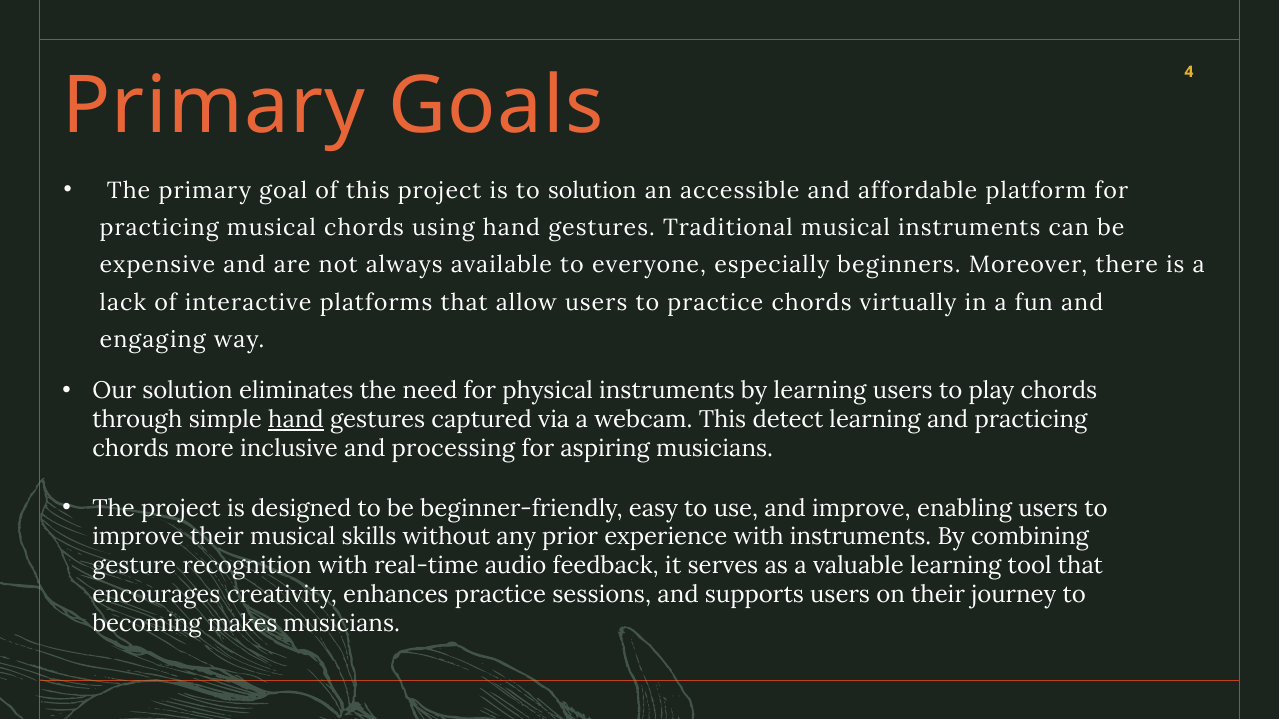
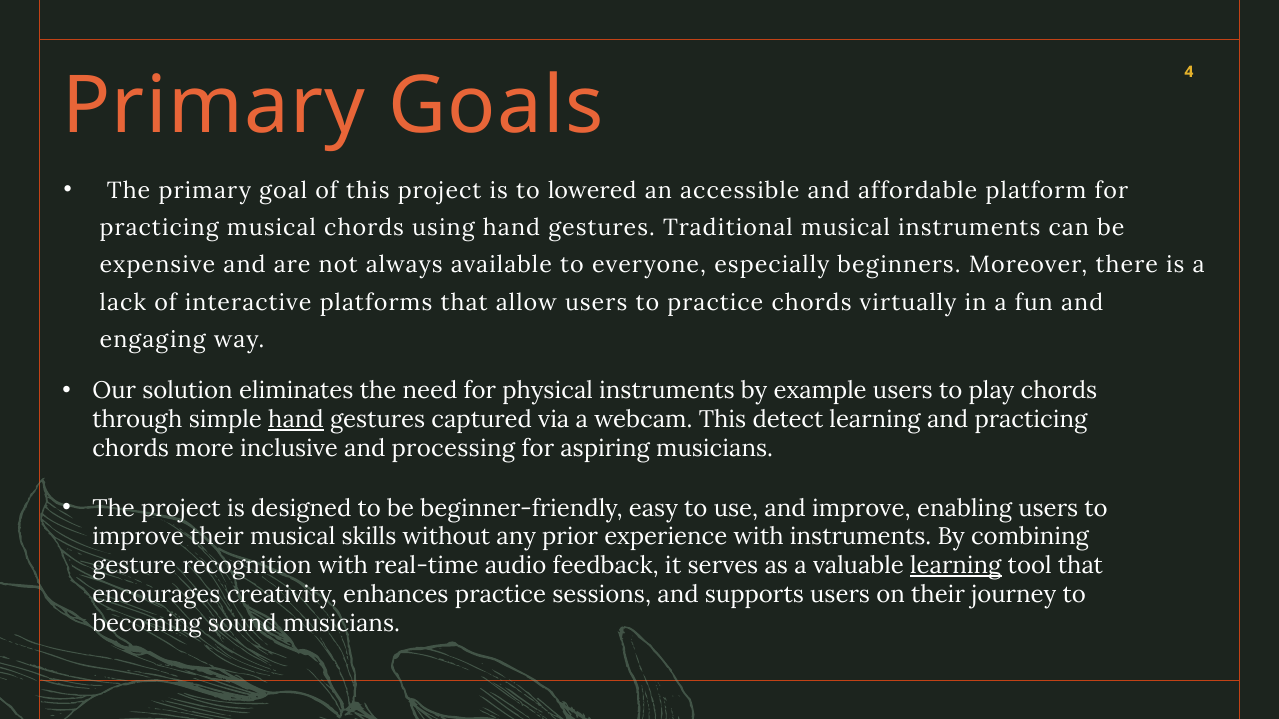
to solution: solution -> lowered (592, 191)
by learning: learning -> example (820, 391)
learning underline: none -> present (956, 566)
makes: makes -> sound (242, 624)
